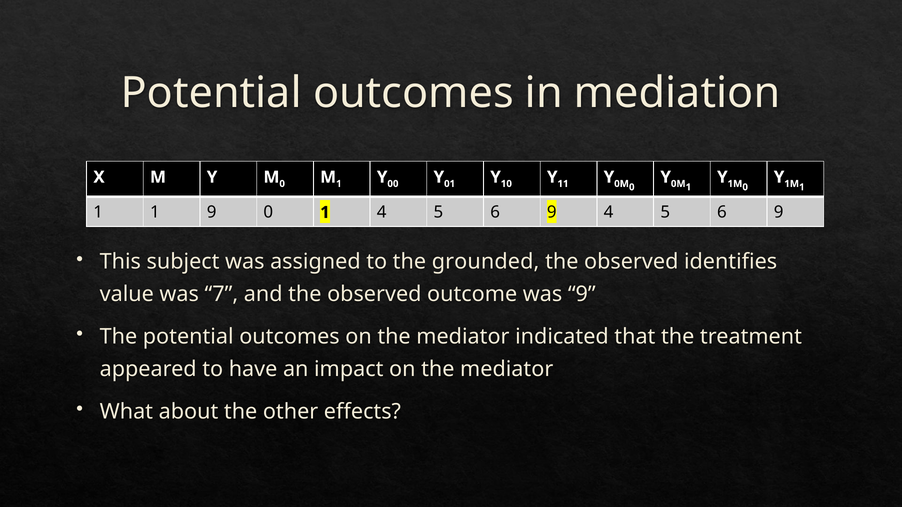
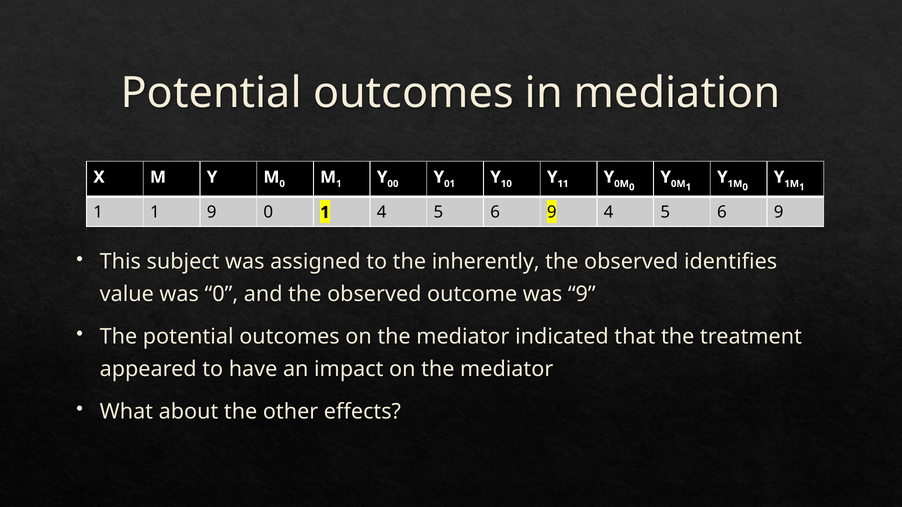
grounded: grounded -> inherently (486, 262)
was 7: 7 -> 0 (221, 294)
